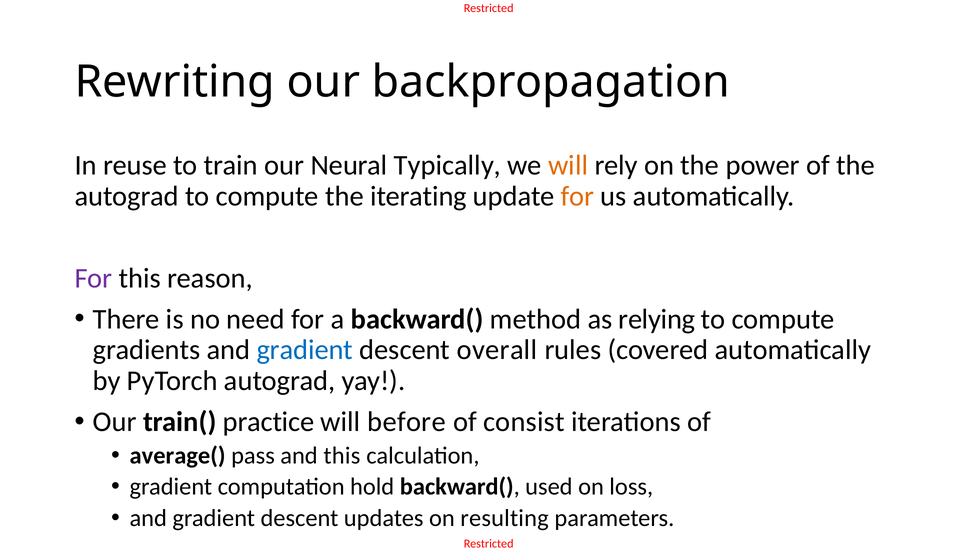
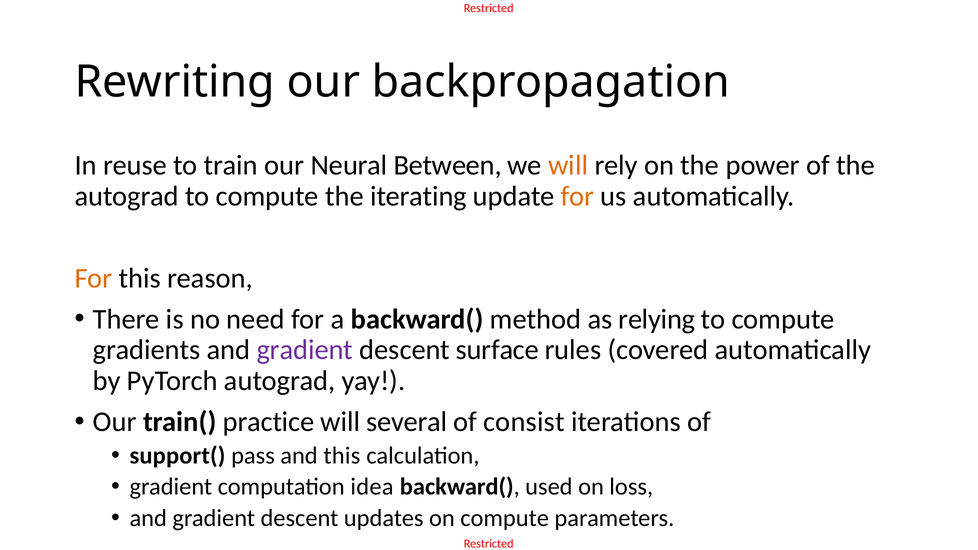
Typically: Typically -> Between (448, 165)
For colour: purple -> orange (93, 278)
gradient colour: blue -> purple (305, 350)
overall: overall -> surface (497, 350)
before: before -> several (407, 422)
average(: average( -> support( (177, 456)
hold: hold -> idea (372, 487)
on resulting: resulting -> compute (505, 518)
